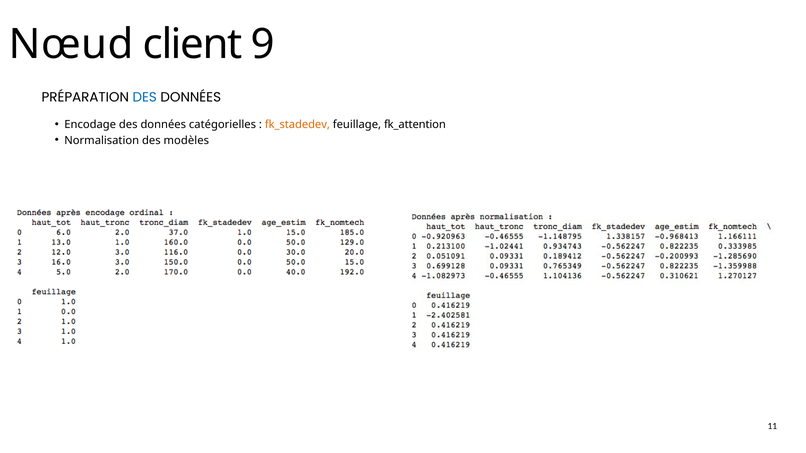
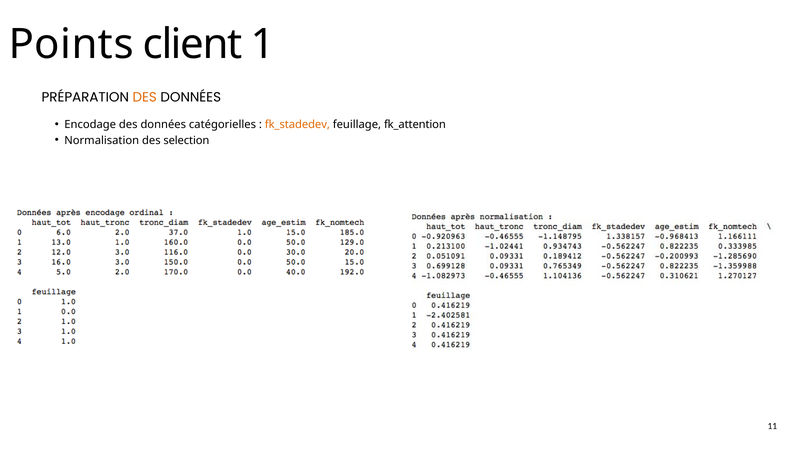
Nœud: Nœud -> Points (71, 44)
9: 9 -> 1 (263, 44)
DES colour: blue -> orange (145, 97)
modèles: modèles -> selection (186, 141)
